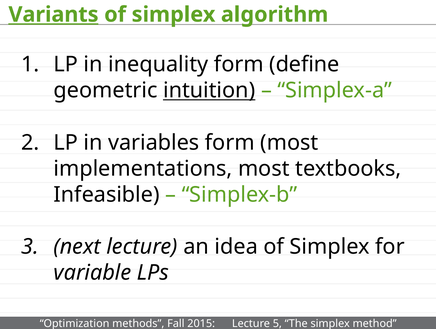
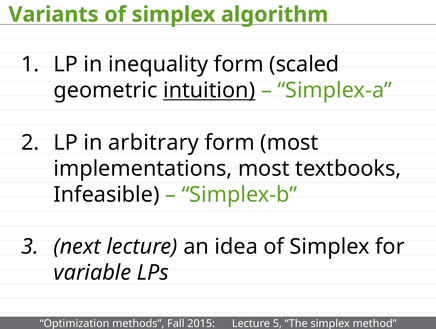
Variants underline: present -> none (53, 15)
define: define -> scaled (304, 64)
variables: variables -> arbitrary (154, 142)
